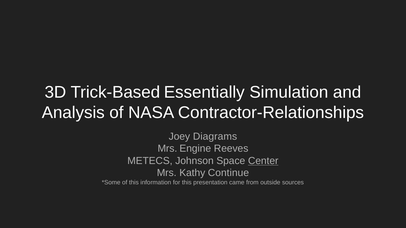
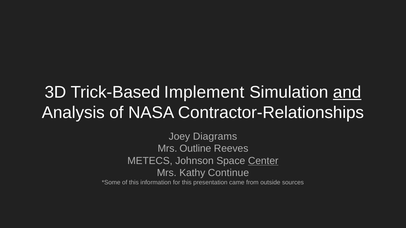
Essentially: Essentially -> Implement (204, 92)
and underline: none -> present (347, 92)
Engine: Engine -> Outline (195, 149)
